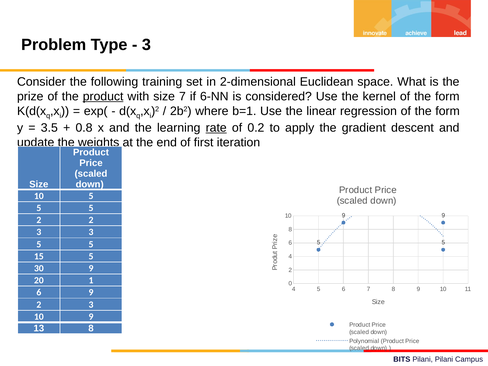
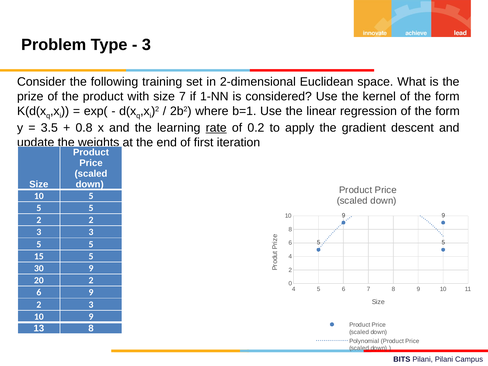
product underline: present -> none (103, 96)
6-NN: 6-NN -> 1-NN (214, 96)
20 1: 1 -> 2 (91, 280)
